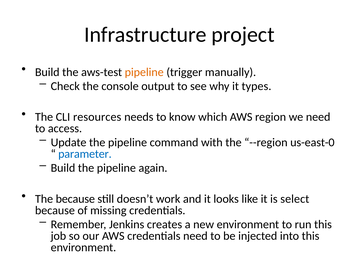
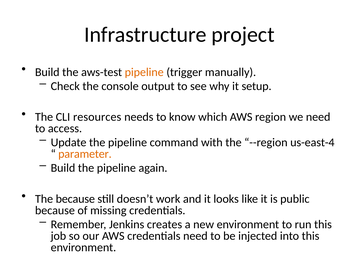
types: types -> setup (257, 86)
us-east-0: us-east-0 -> us-east-4 (312, 143)
parameter colour: blue -> orange (85, 154)
select: select -> public (295, 199)
